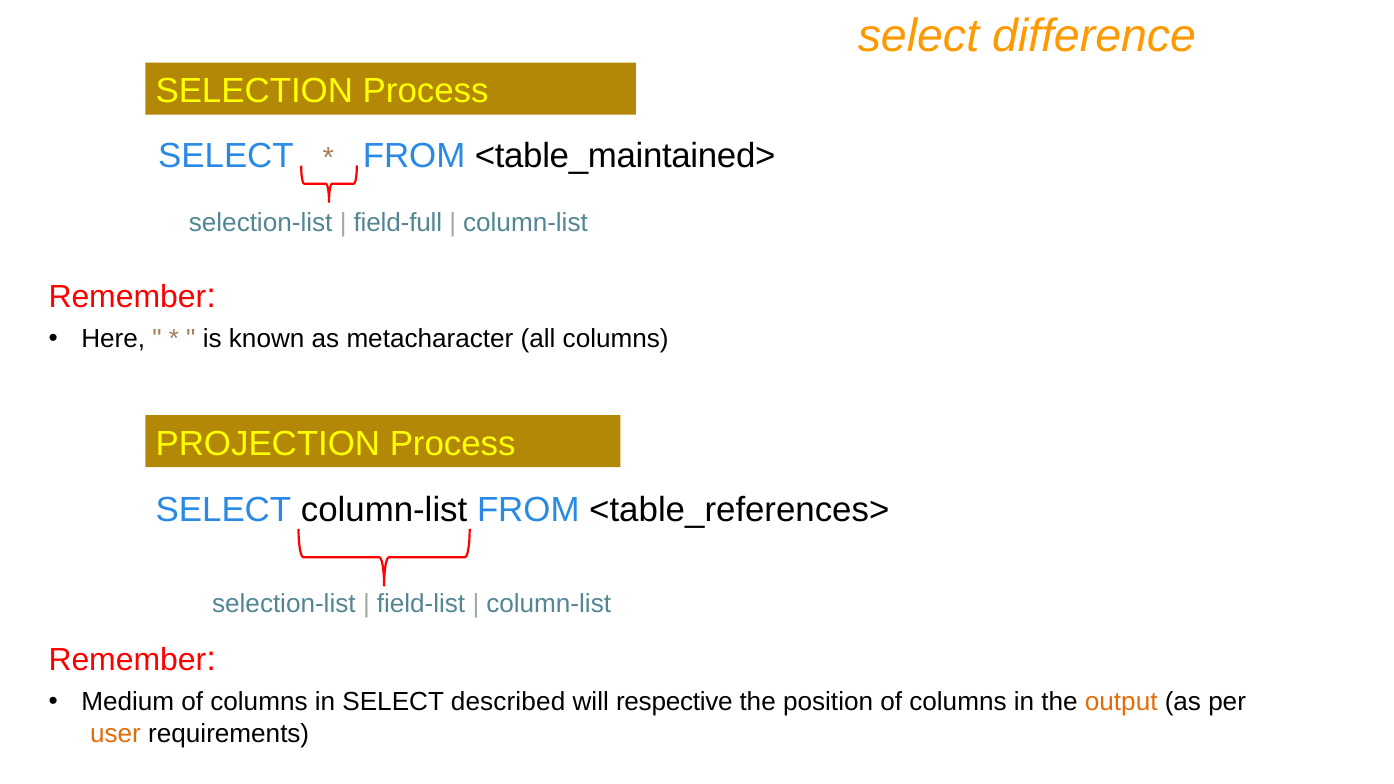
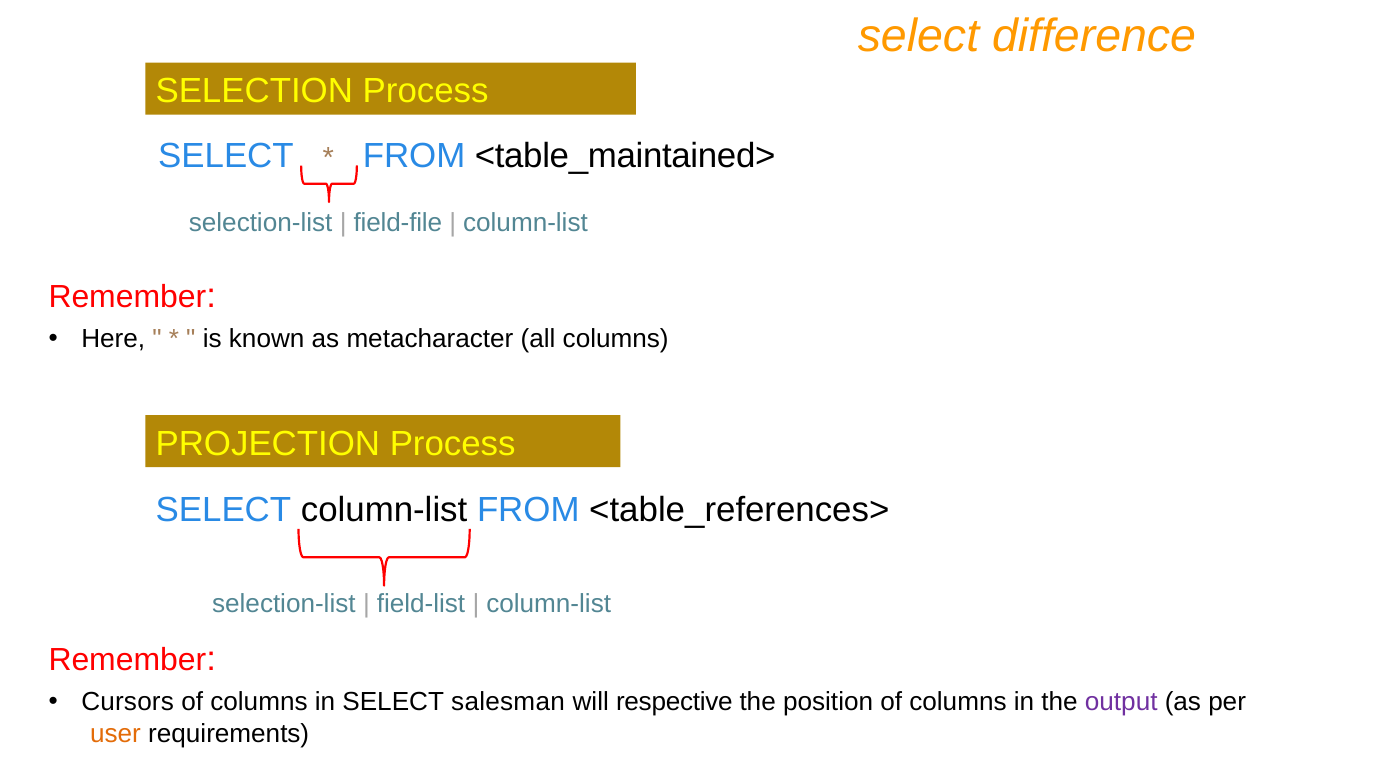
field-full: field-full -> field-file (398, 223)
Medium: Medium -> Cursors (128, 702)
described: described -> salesman (508, 702)
output colour: orange -> purple (1121, 702)
